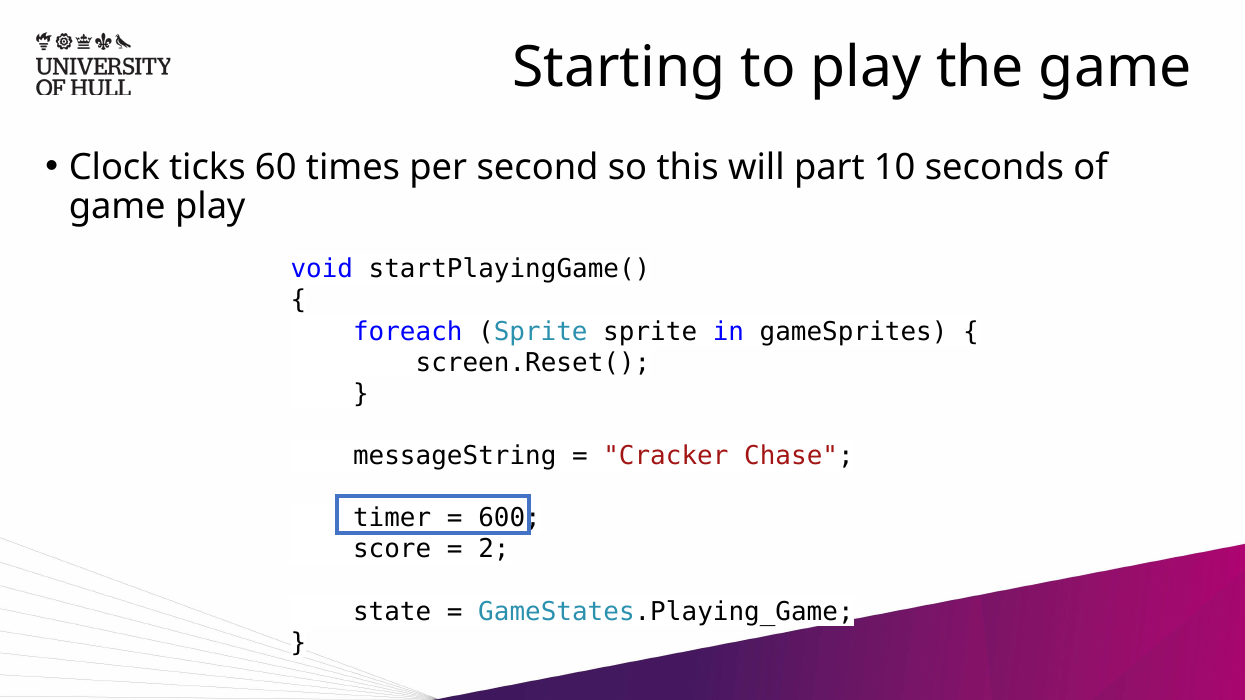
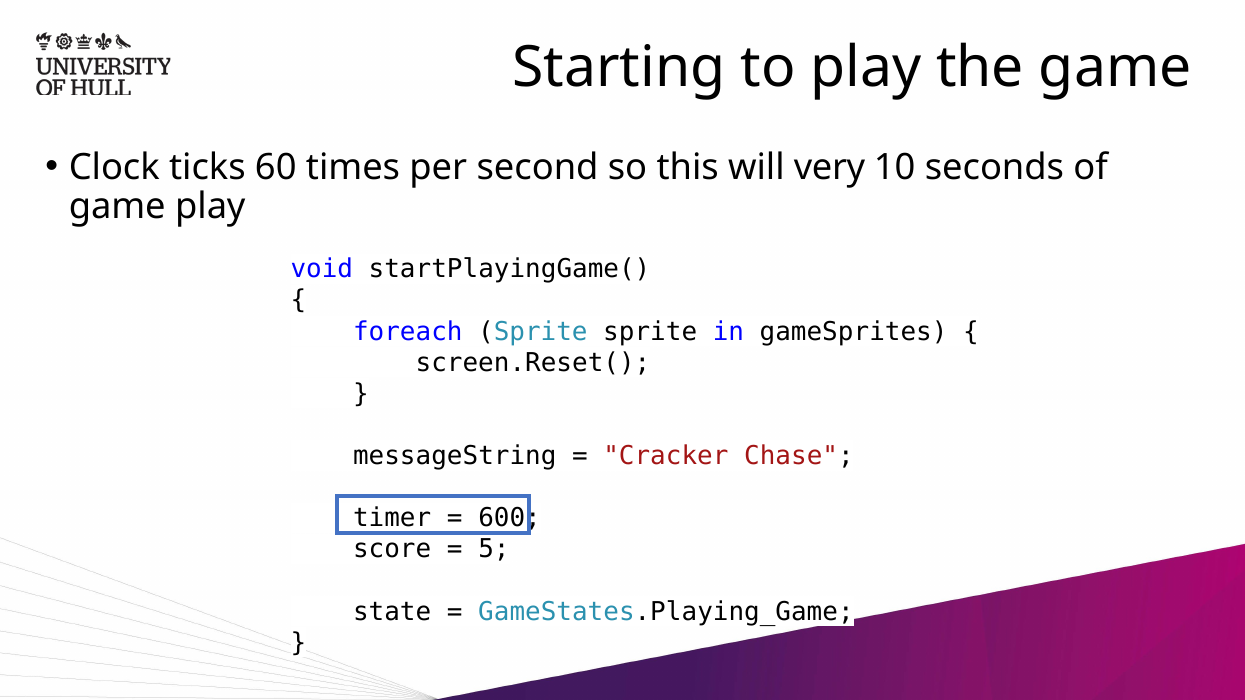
part: part -> very (830, 167)
2: 2 -> 5 (494, 550)
